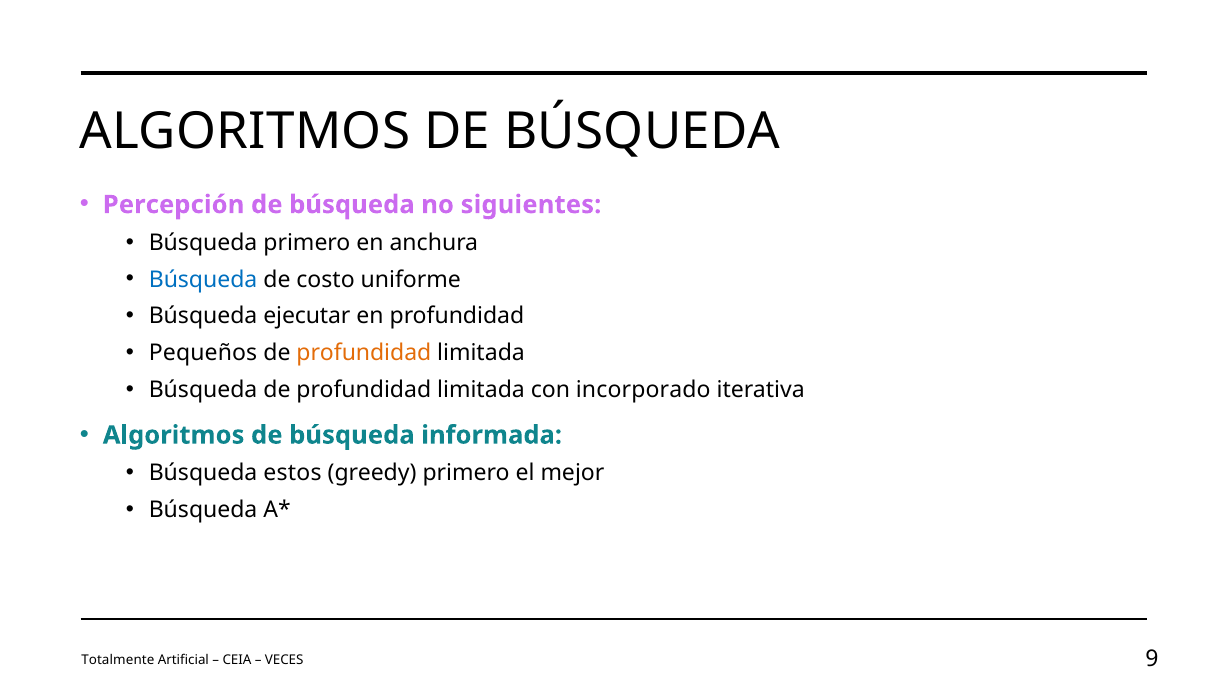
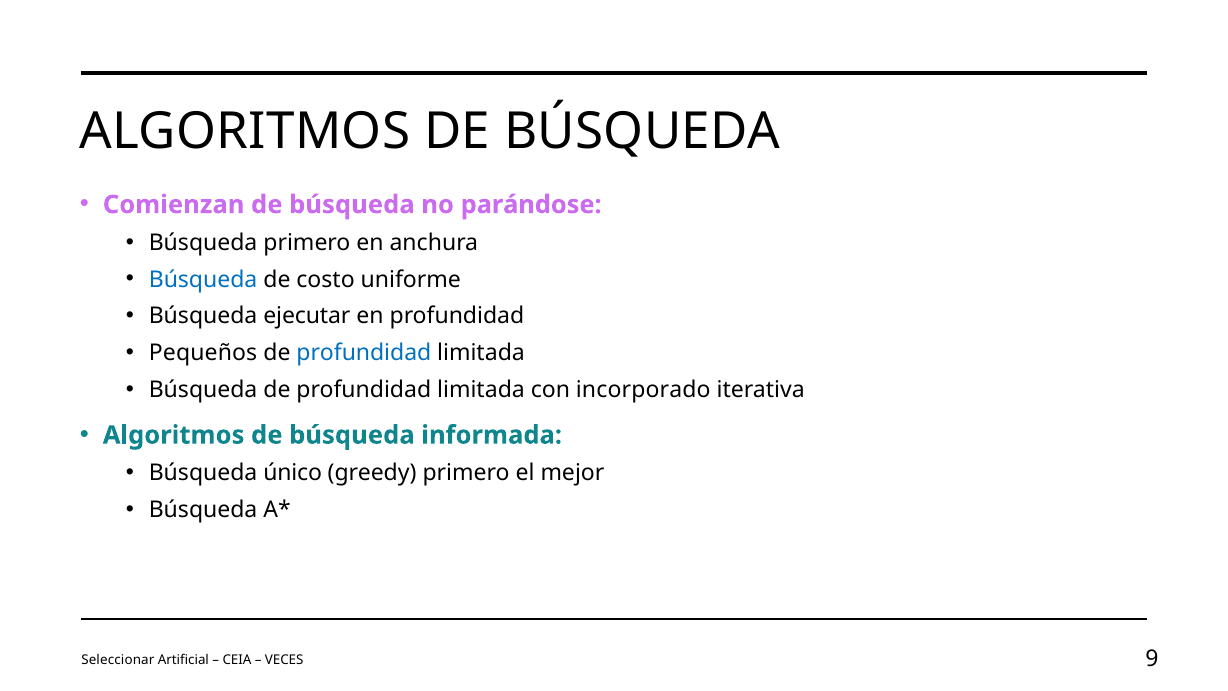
Percepción: Percepción -> Comienzan (174, 205)
siguientes: siguientes -> parándose (531, 205)
profundidad colour: orange -> blue (364, 353)
estos: estos -> único (293, 473)
Totalmente: Totalmente -> Seleccionar (118, 660)
